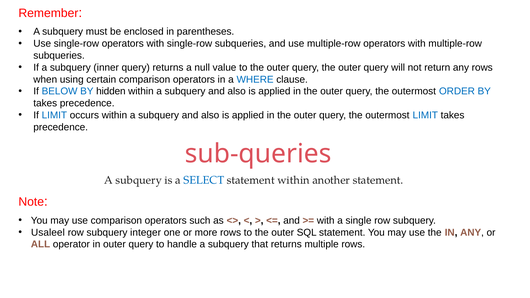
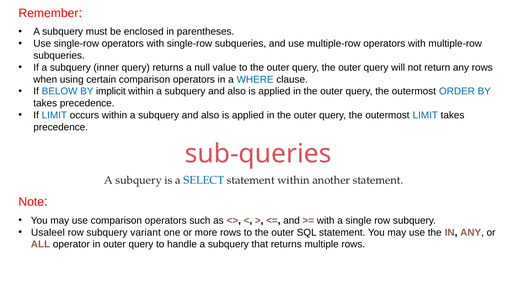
hidden: hidden -> implicit (111, 91)
integer: integer -> variant (146, 233)
